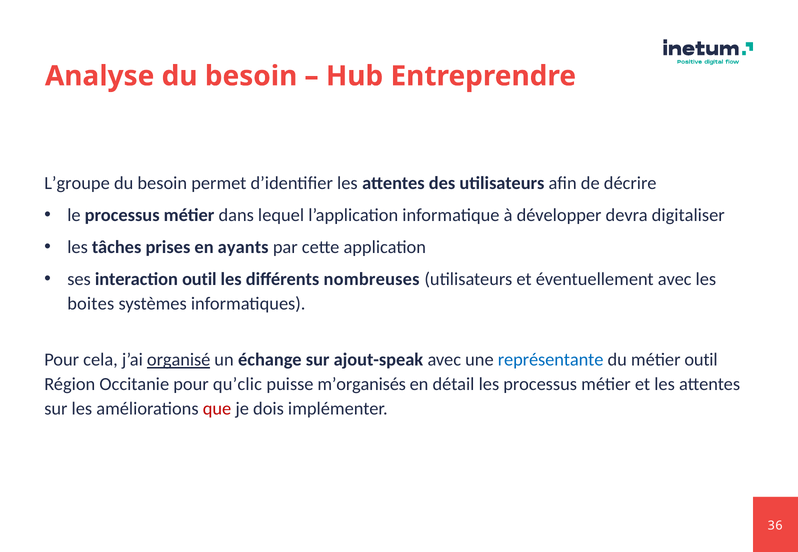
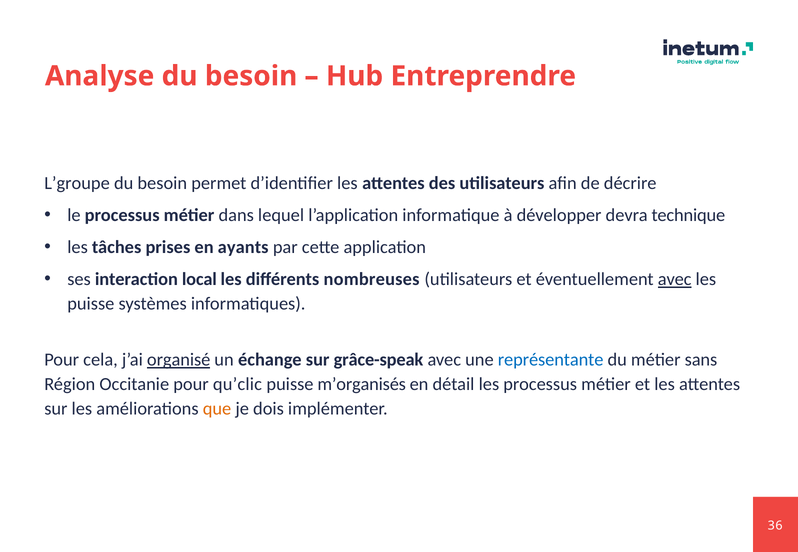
digitaliser: digitaliser -> technique (688, 216)
interaction outil: outil -> local (199, 280)
avec underline: none -> present (675, 280)
boites: boites -> puisse (91, 304)
ajout-speak: ajout-speak -> grâce-speak (378, 360)
métier outil: outil -> sans (701, 360)
que colour: red -> orange (217, 409)
